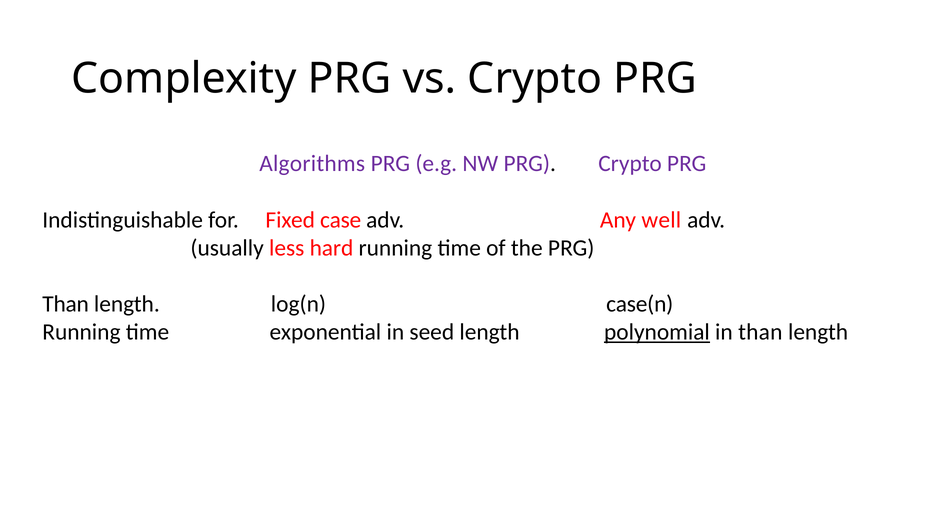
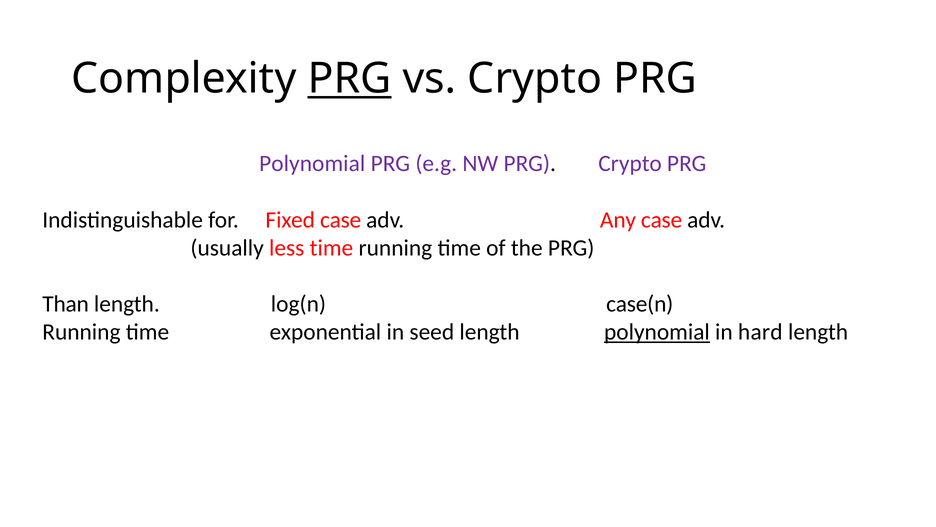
PRG underline: none -> present (350, 79)
Algorithms: Algorithms -> Polynomial (312, 163)
Any well: well -> case (662, 220)
less hard: hard -> time (331, 248)
in than: than -> hard (760, 332)
